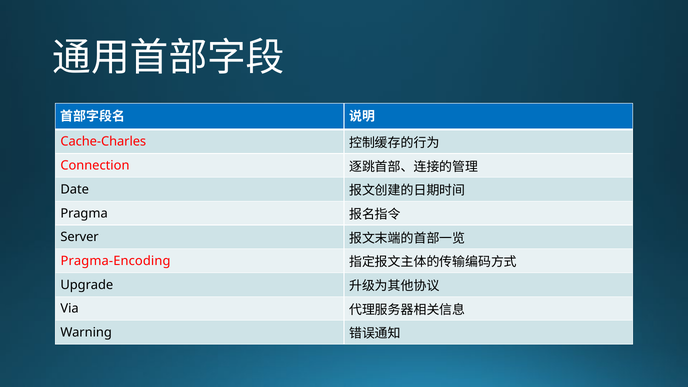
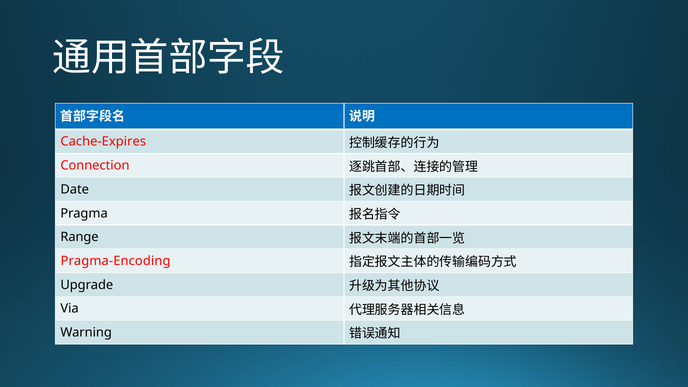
Cache-Charles: Cache-Charles -> Cache-Expires (103, 142)
Server: Server -> Range (80, 237)
